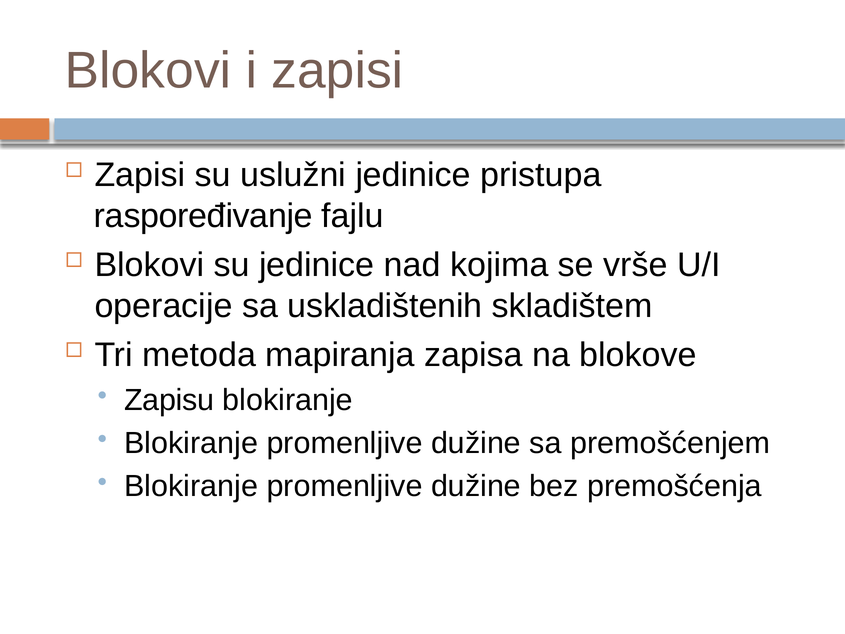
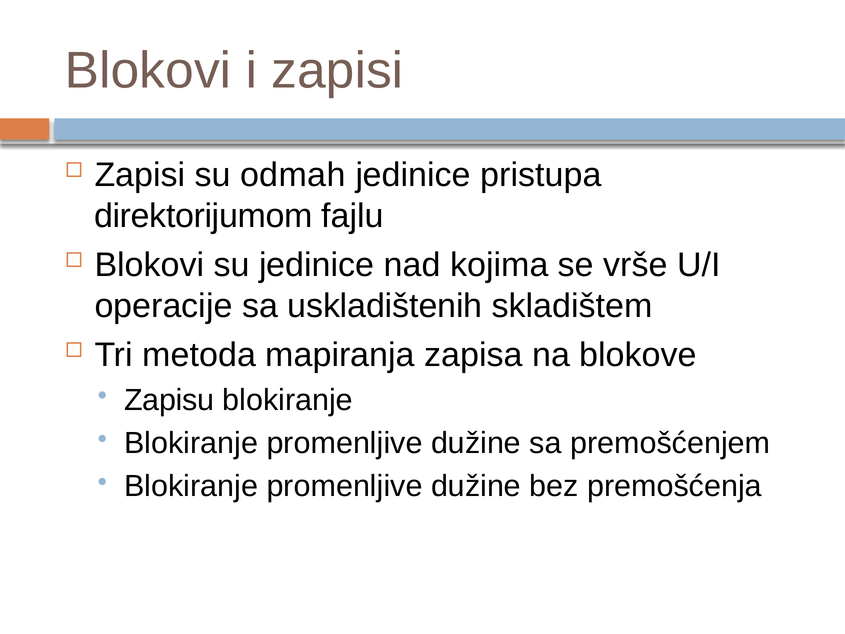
uslužni: uslužni -> odmah (293, 175)
raspoređivanje: raspoređivanje -> direktorijumom (203, 216)
